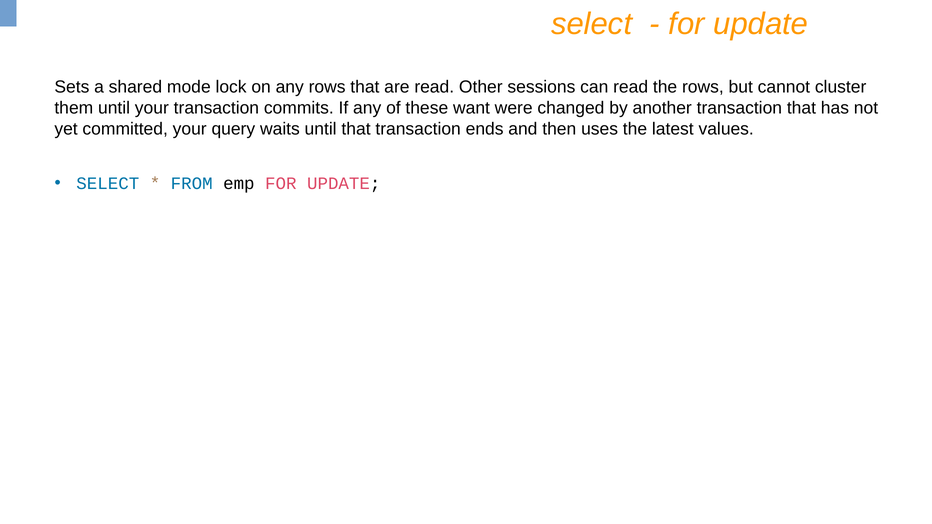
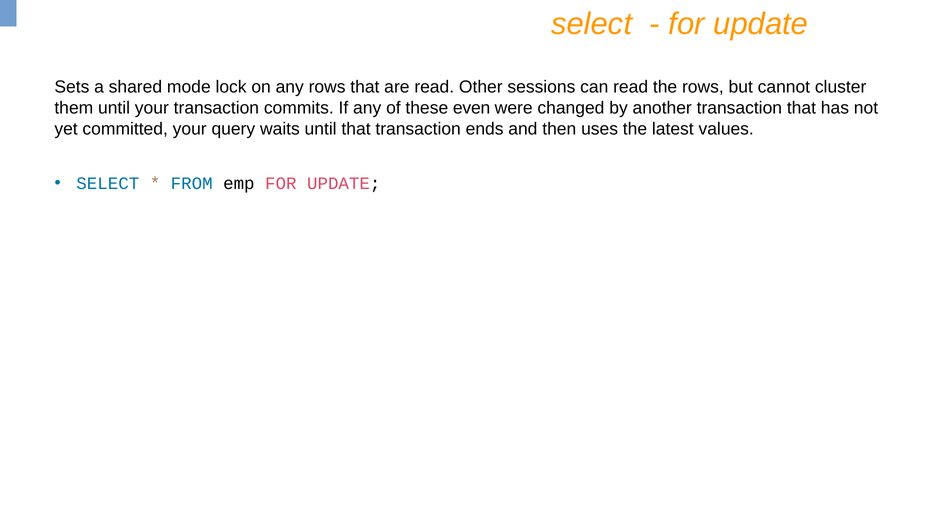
want: want -> even (472, 108)
